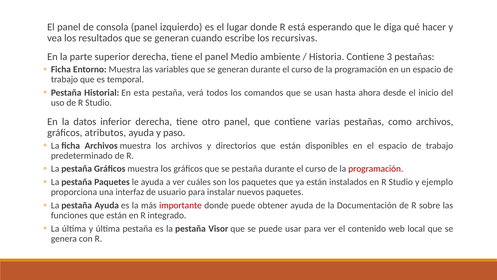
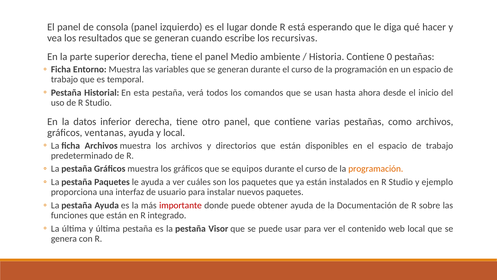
3: 3 -> 0 (389, 57)
atributos: atributos -> ventanas (105, 133)
y paso: paso -> local (174, 133)
se pestaña: pestaña -> equipos (247, 169)
programación colour: red -> orange (376, 169)
